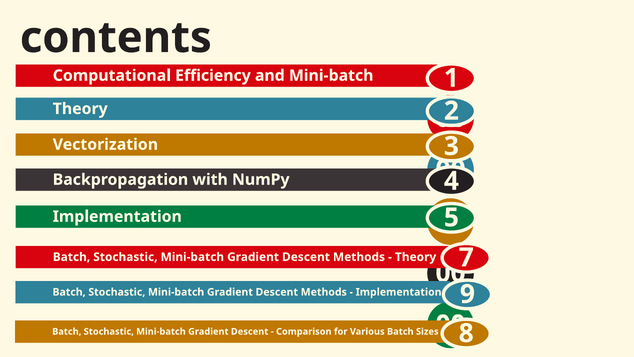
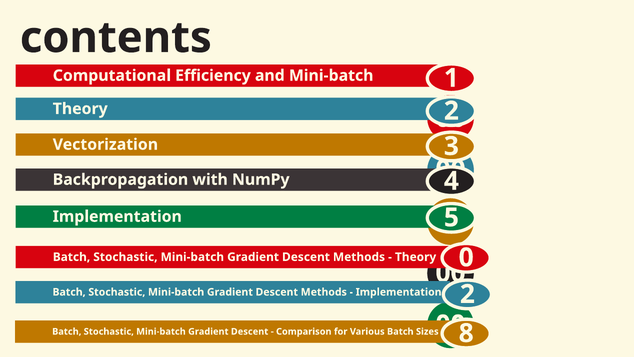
7: 7 -> 0 (466, 257)
Implementation 9: 9 -> 2 (467, 294)
